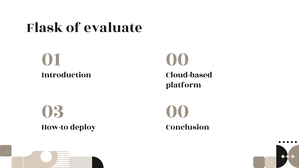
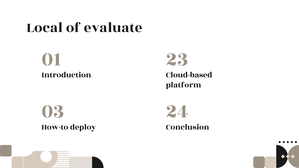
Flask: Flask -> Local (45, 27)
01 00: 00 -> 23 (177, 59)
03 00: 00 -> 24 (177, 111)
